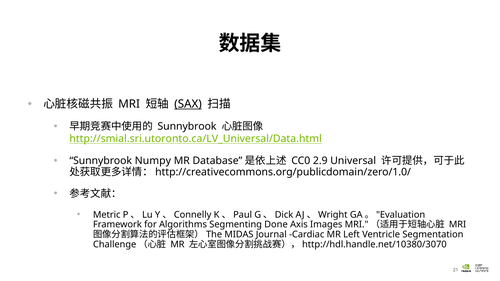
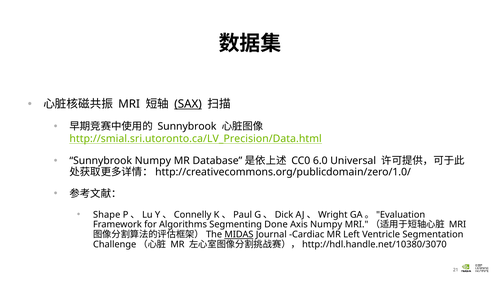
http://smial.sri.utoronto.ca/LV_Universal/Data.html: http://smial.sri.utoronto.ca/LV_Universal/Data.html -> http://smial.sri.utoronto.ca/LV_Precision/Data.html (196, 139)
2.9: 2.9 -> 6.0 (320, 161)
Metric: Metric -> Shape (107, 215)
Axis Images: Images -> Numpy (326, 225)
MIDAS underline: none -> present (239, 235)
